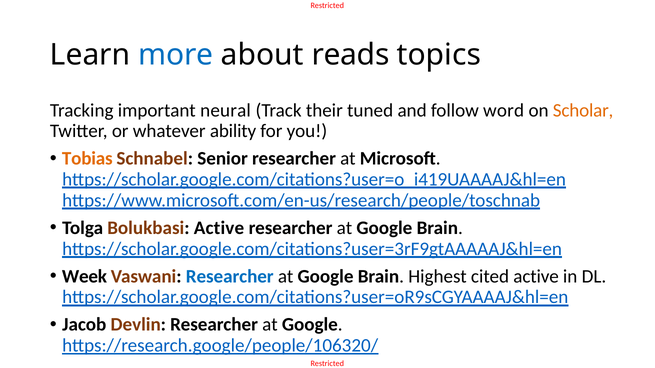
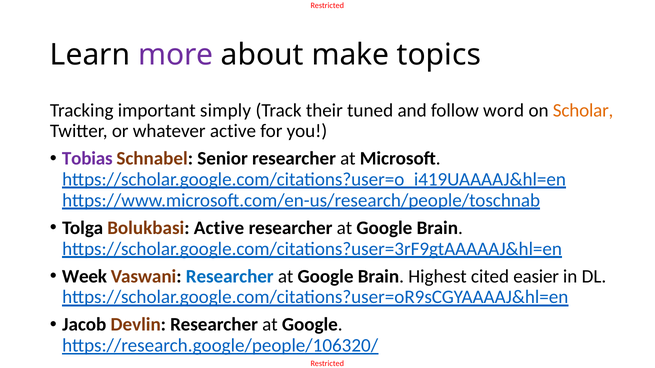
more colour: blue -> purple (176, 55)
reads: reads -> make (350, 55)
neural: neural -> simply (226, 111)
whatever ability: ability -> active (233, 131)
Tobias colour: orange -> purple (87, 159)
cited active: active -> easier (536, 277)
